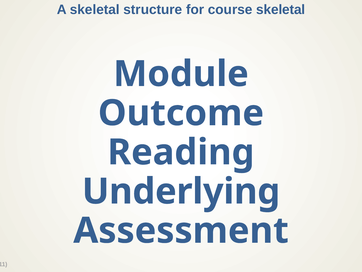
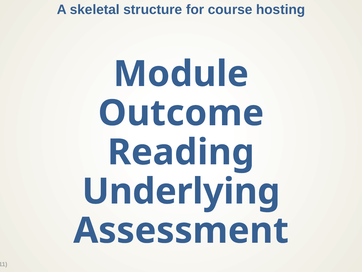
course skeletal: skeletal -> hosting (281, 10)
